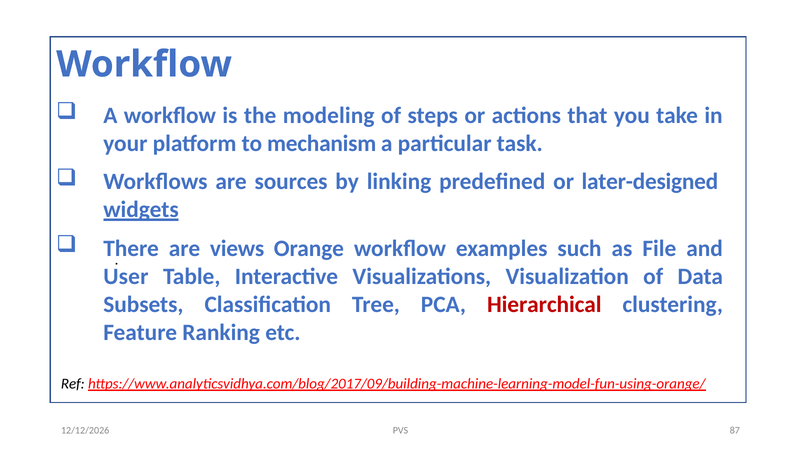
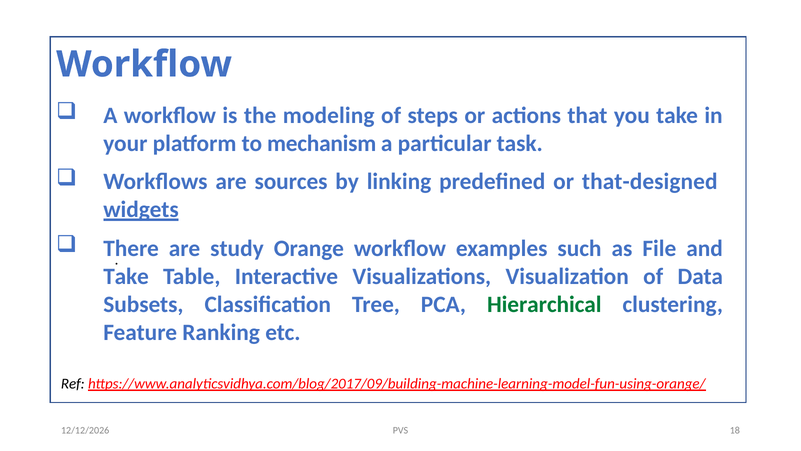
later-designed: later-designed -> that-designed (650, 182)
views: views -> study (237, 248)
User: User -> Take (126, 276)
Hierarchical colour: red -> green (544, 304)
87: 87 -> 18 (735, 430)
